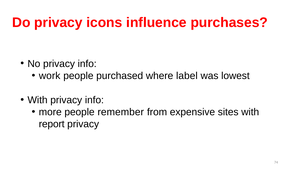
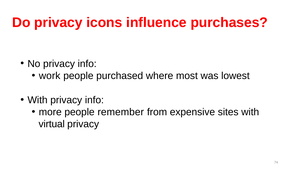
label: label -> most (187, 75)
report: report -> virtual (52, 124)
